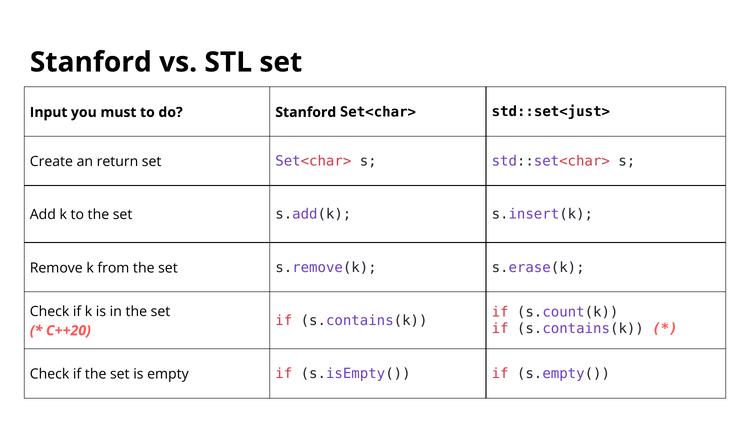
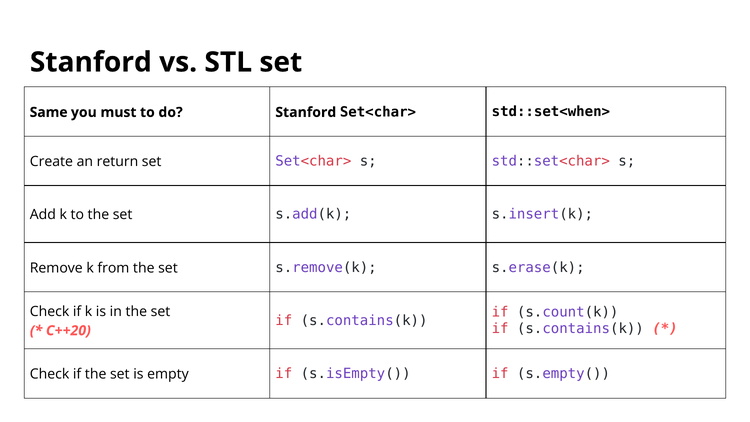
Input: Input -> Same (49, 112)
std::set<just>: std::set<just> -> std::set<when> (551, 112)
